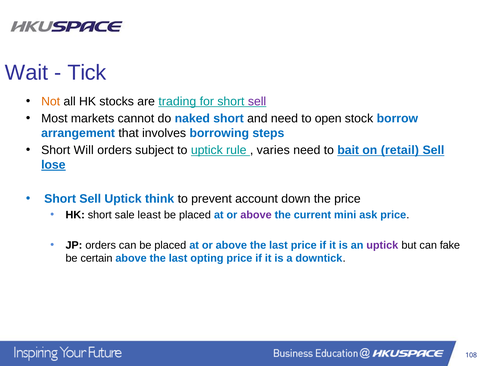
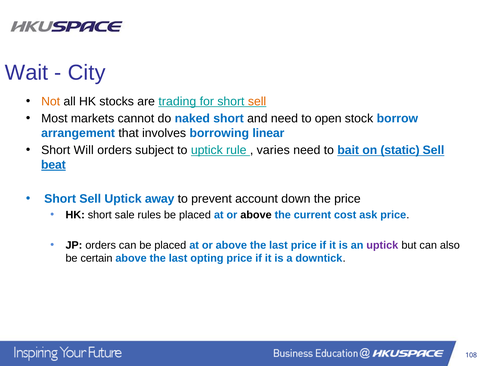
Tick: Tick -> City (87, 73)
sell colour: purple -> orange (257, 101)
steps: steps -> linear (268, 133)
retail: retail -> static (400, 150)
lose: lose -> beat (53, 165)
think: think -> away (160, 199)
least: least -> rules (149, 215)
above colour: purple -> black (256, 215)
mini: mini -> cost (345, 215)
fake: fake -> also (450, 245)
